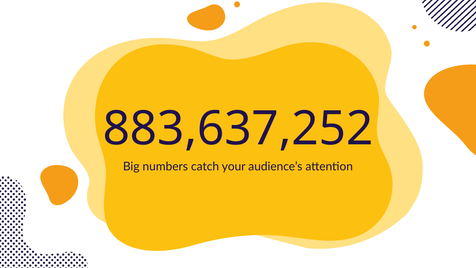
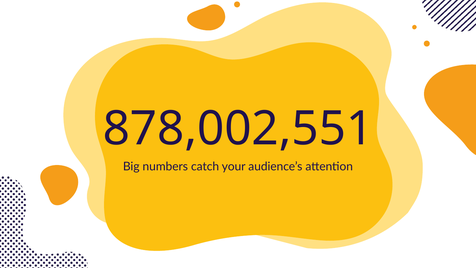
883,637,252: 883,637,252 -> 878,002,551 (238, 129)
